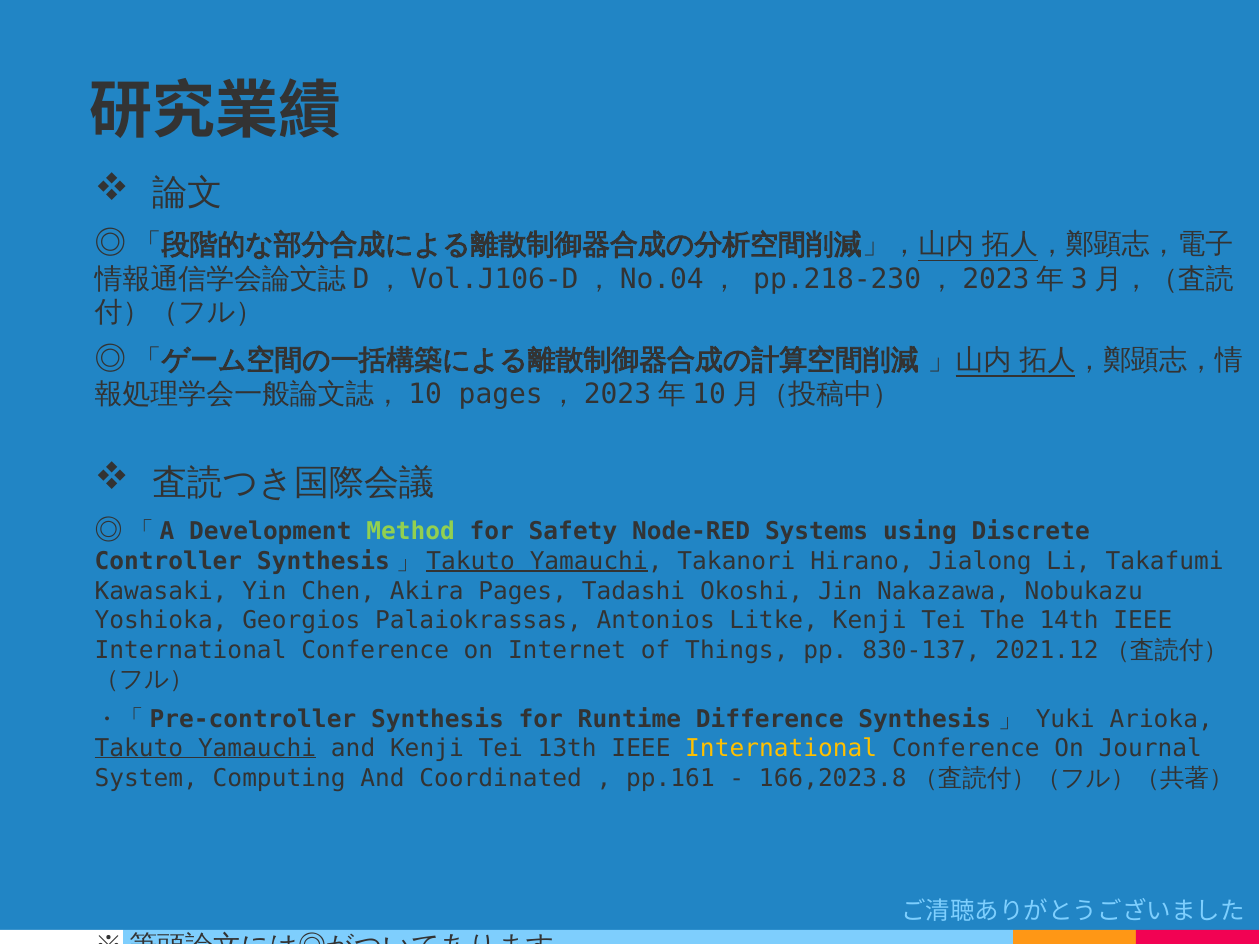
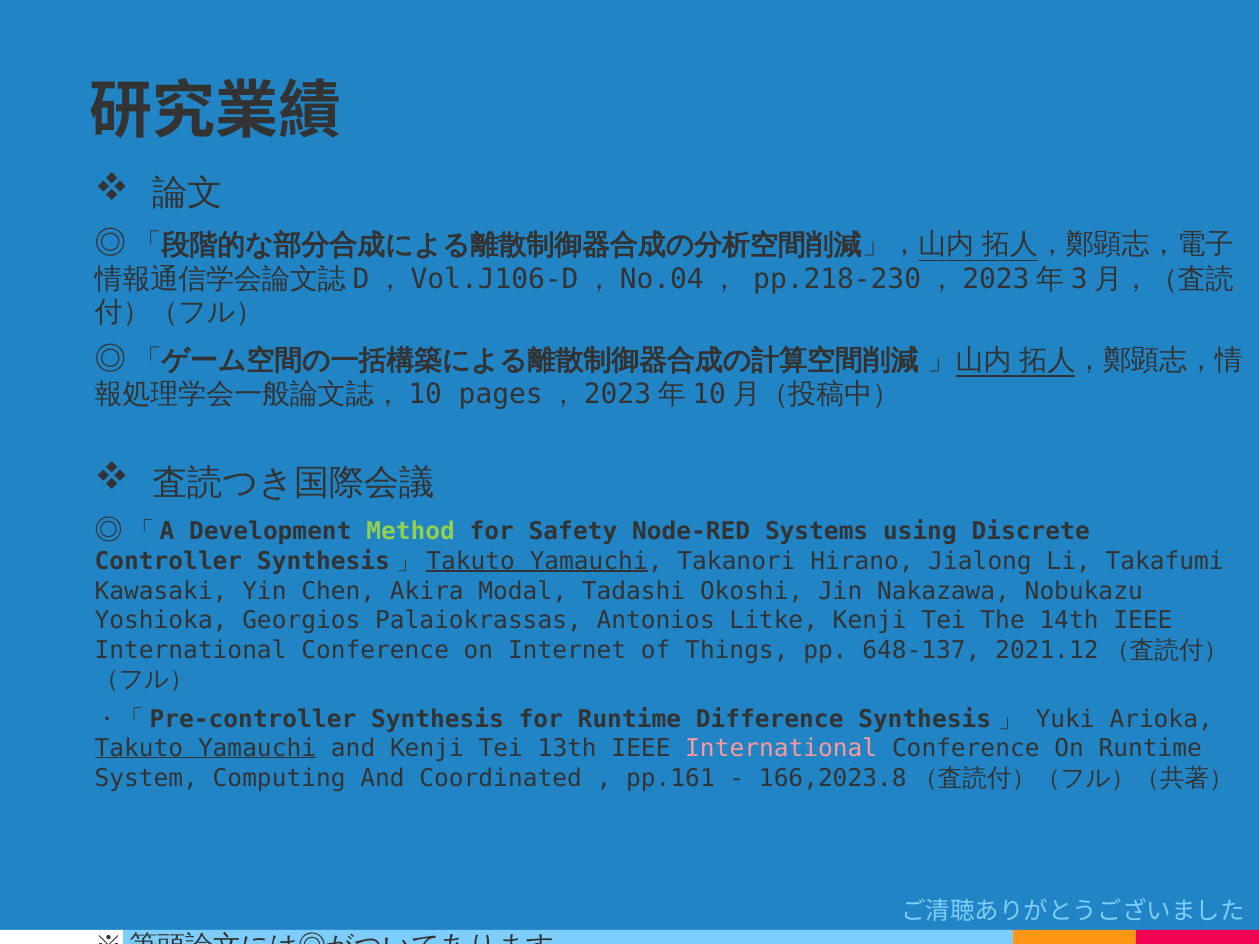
Pages: Pages -> Modal (523, 591)
830-137: 830-137 -> 648-137 (921, 650)
International colour: yellow -> pink (781, 749)
On Journal: Journal -> Runtime (1150, 749)
